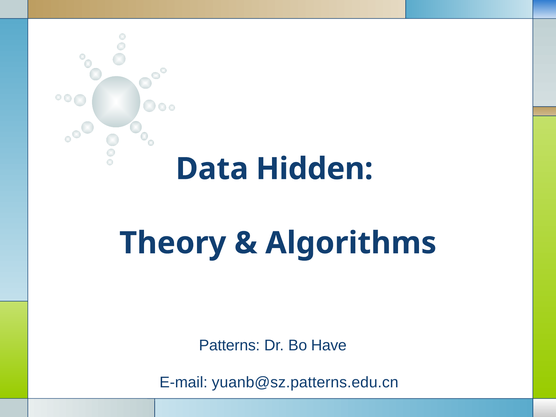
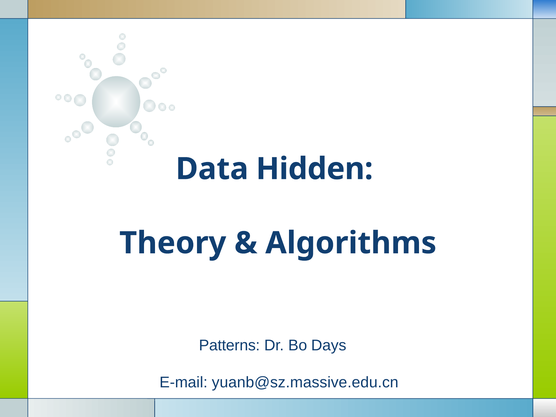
Have: Have -> Days (329, 345)
yuanb@sz.patterns.edu.cn: yuanb@sz.patterns.edu.cn -> yuanb@sz.massive.edu.cn (305, 382)
